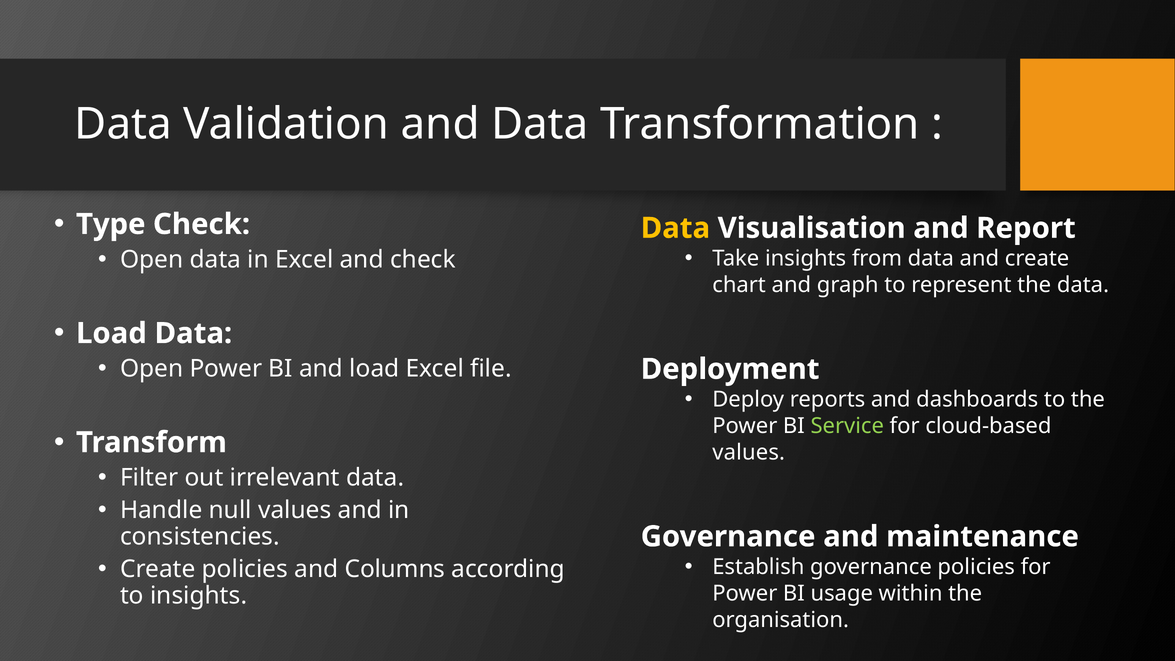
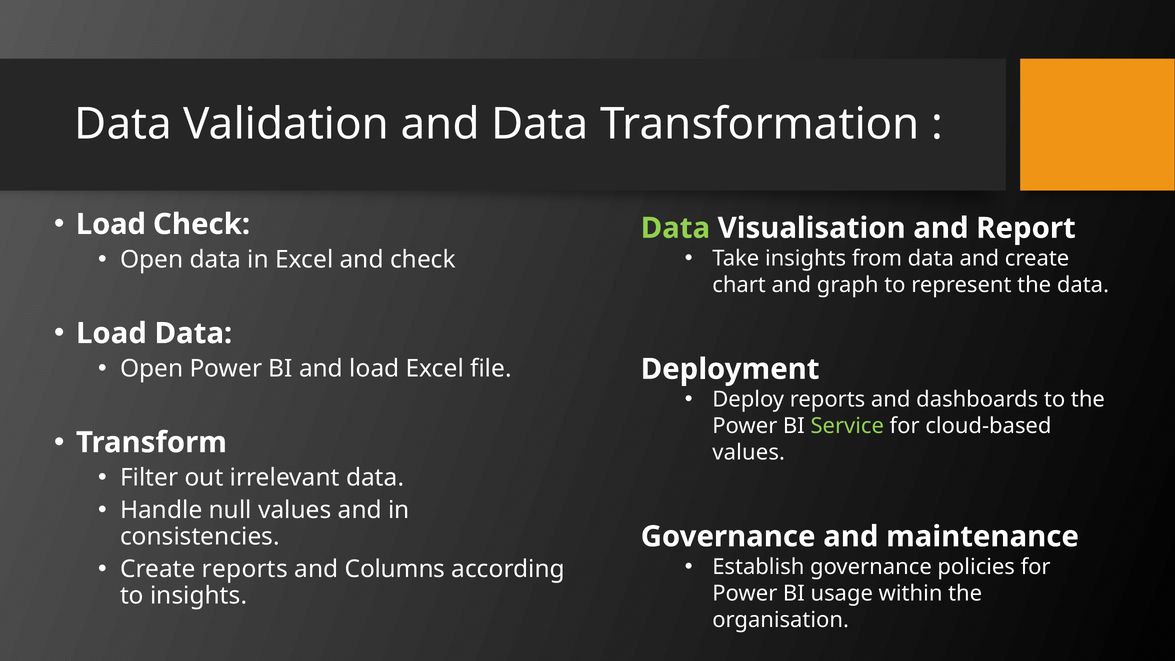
Type: Type -> Load (111, 224)
Data colour: yellow -> light green (675, 228)
Create policies: policies -> reports (245, 569)
